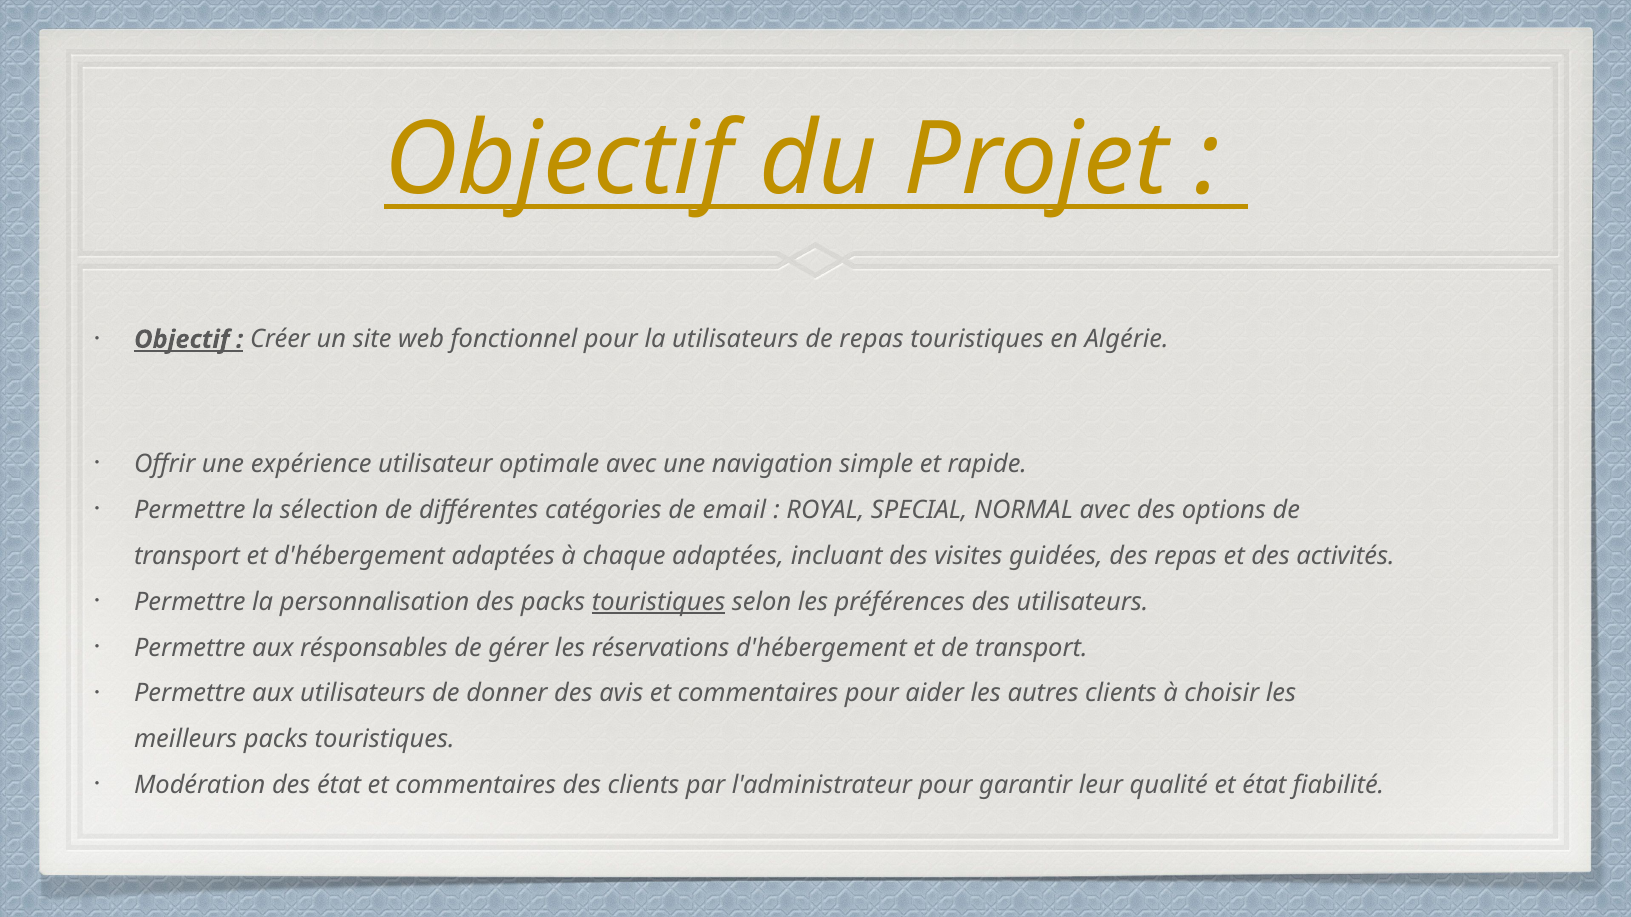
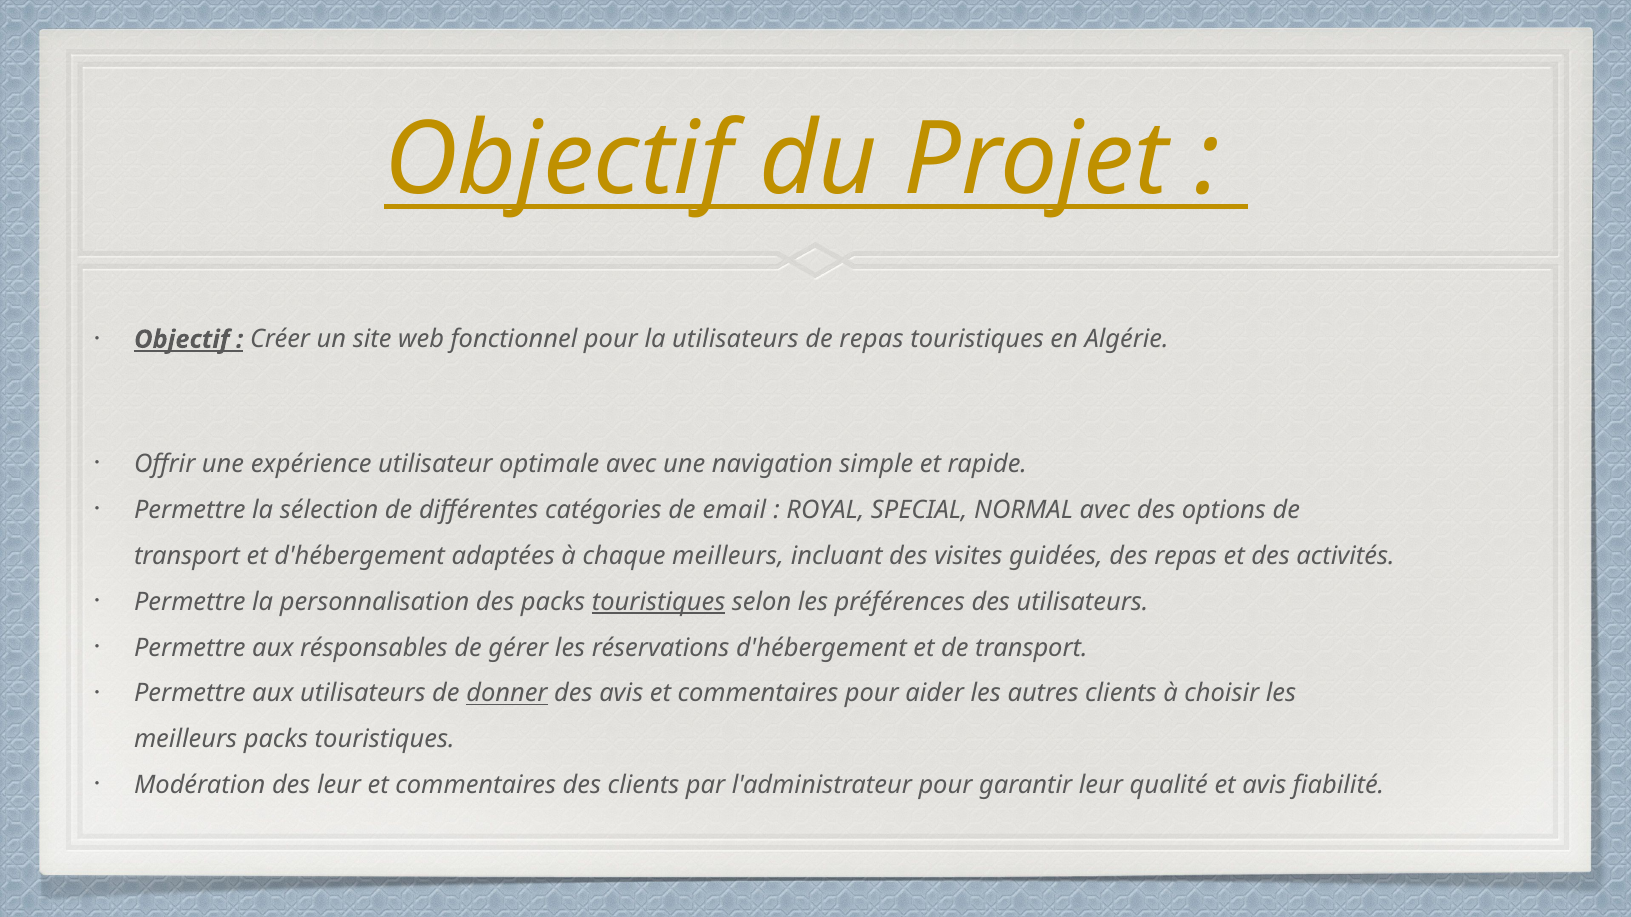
chaque adaptées: adaptées -> meilleurs (728, 556)
donner underline: none -> present (507, 694)
des état: état -> leur (339, 786)
et état: état -> avis (1264, 786)
